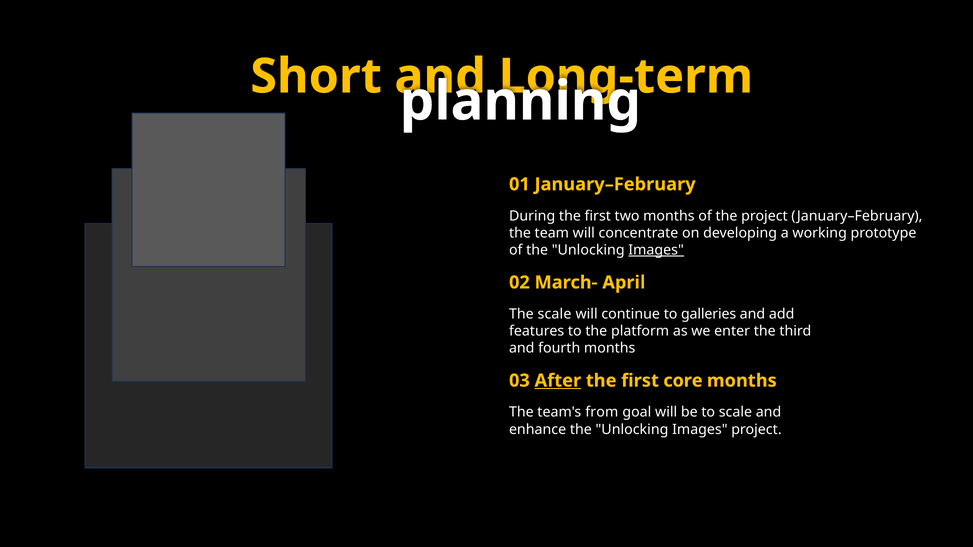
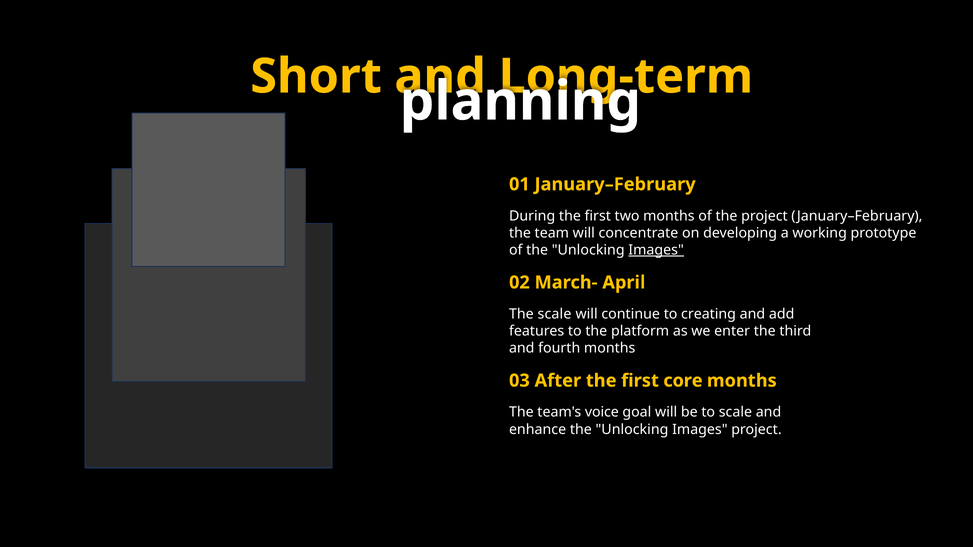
galleries: galleries -> creating (709, 314)
After underline: present -> none (558, 381)
from: from -> voice (602, 413)
